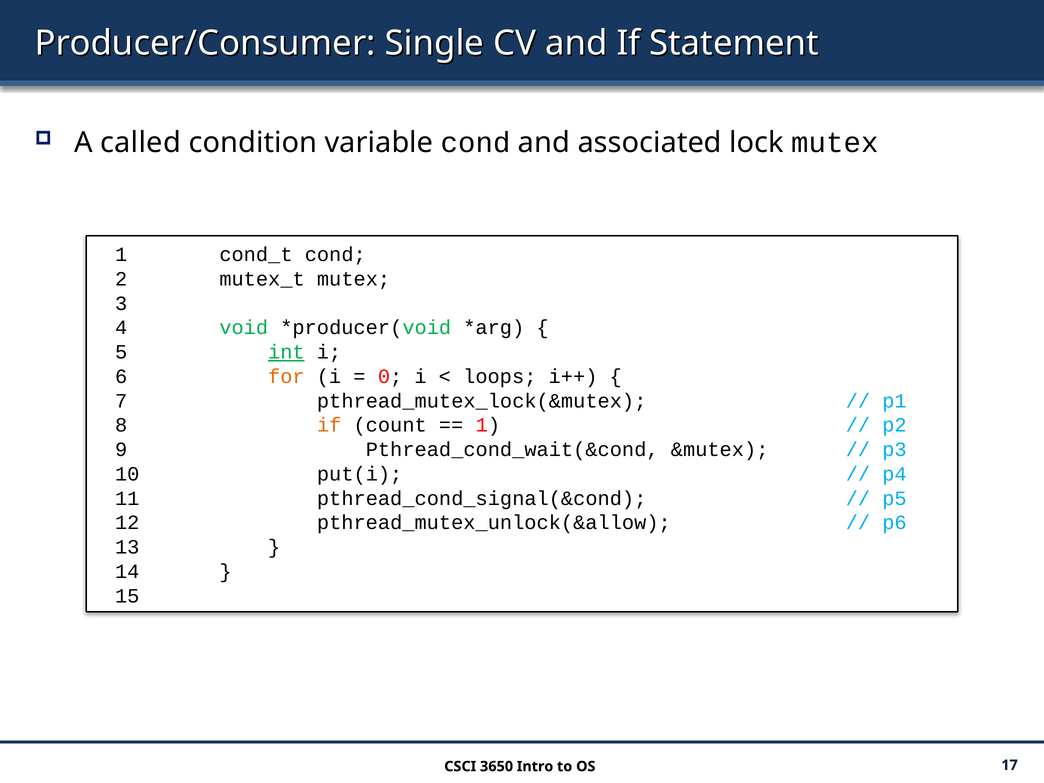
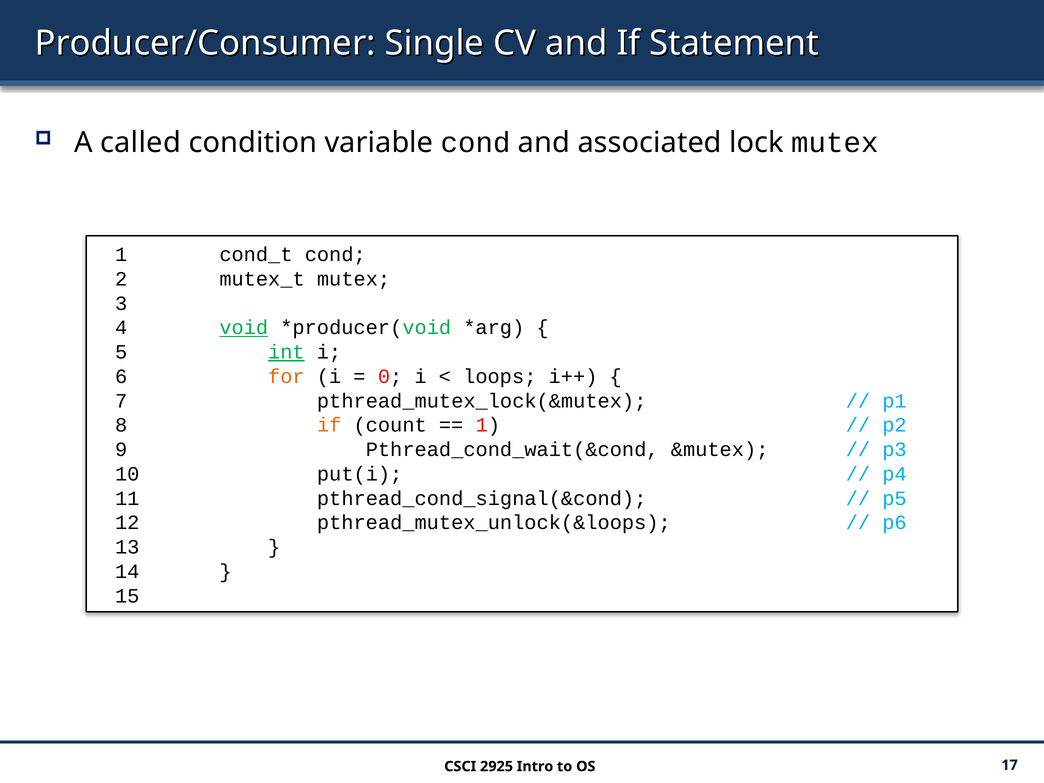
void underline: none -> present (244, 328)
pthread_mutex_unlock(&allow: pthread_mutex_unlock(&allow -> pthread_mutex_unlock(&loops (494, 523)
3650: 3650 -> 2925 (497, 766)
